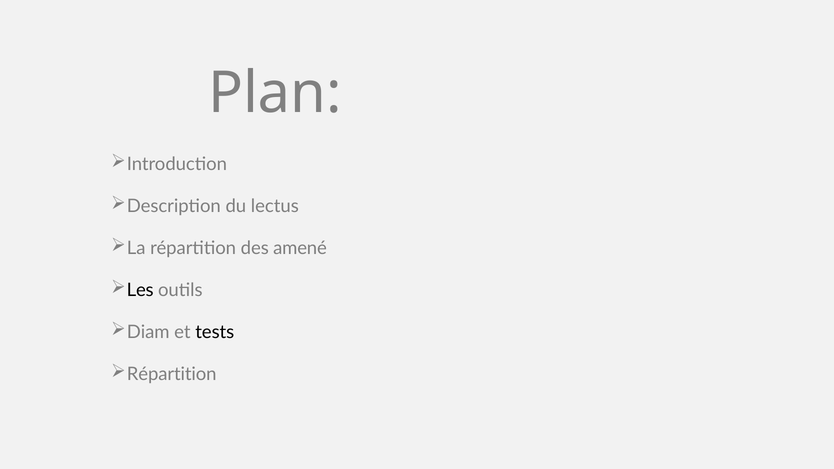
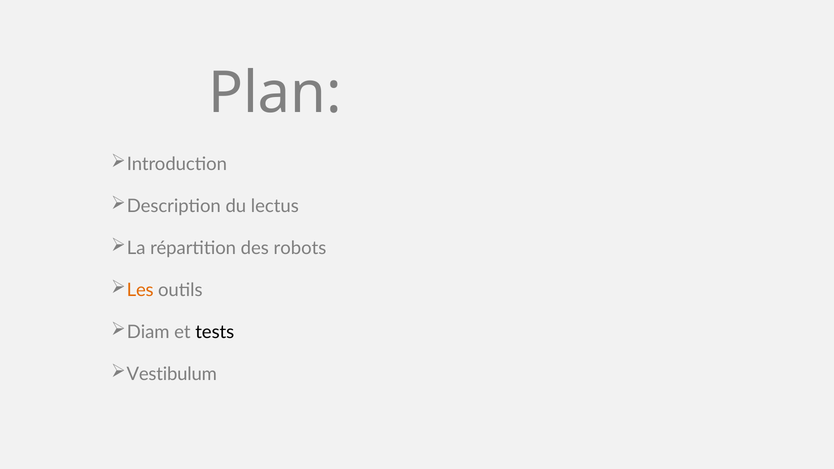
amené: amené -> robots (300, 248)
Les colour: black -> orange (140, 290)
Répartition: Répartition -> Vestibulum (172, 374)
